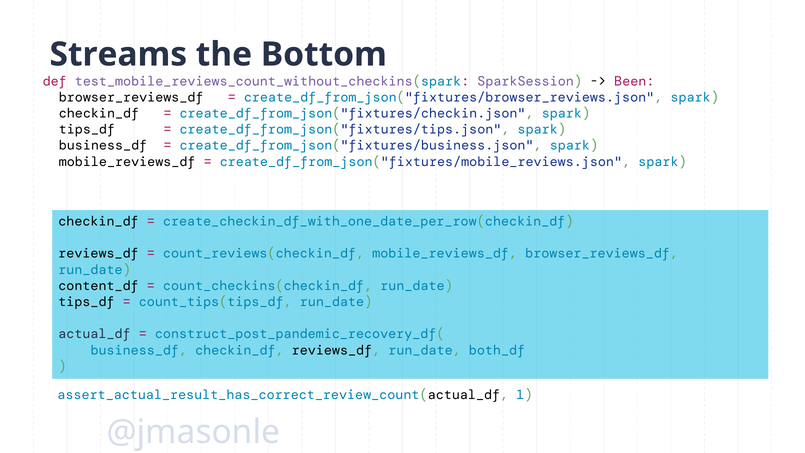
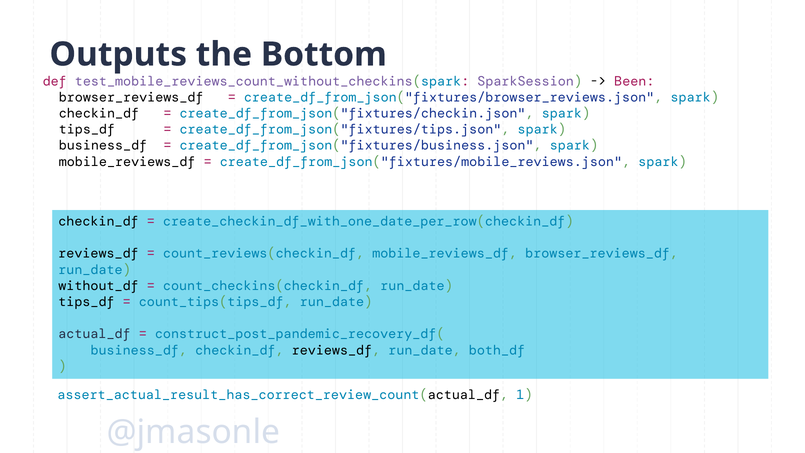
Streams: Streams -> Outputs (118, 54)
content_df: content_df -> without_df (99, 286)
